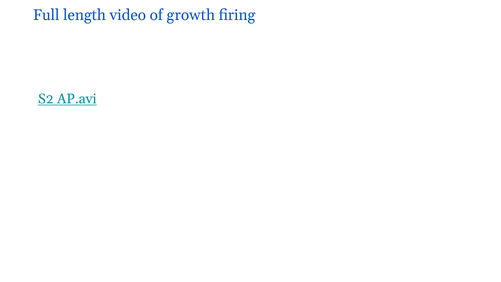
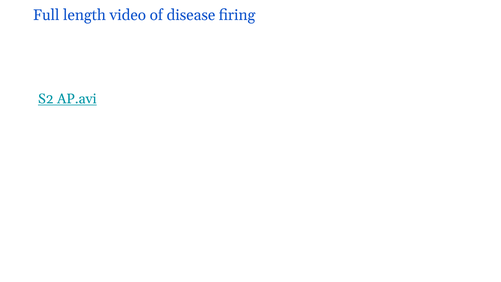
growth: growth -> disease (191, 15)
